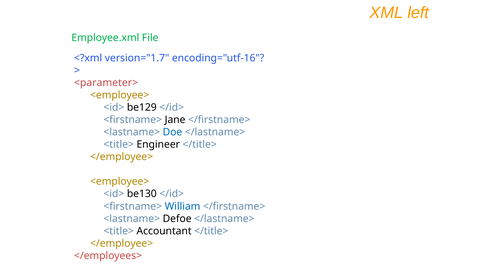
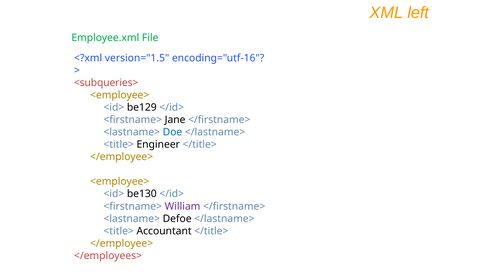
version="1.7: version="1.7 -> version="1.5 (137, 58)
<parameter>: <parameter> -> <subqueries> (106, 83)
William colour: blue -> purple (183, 206)
